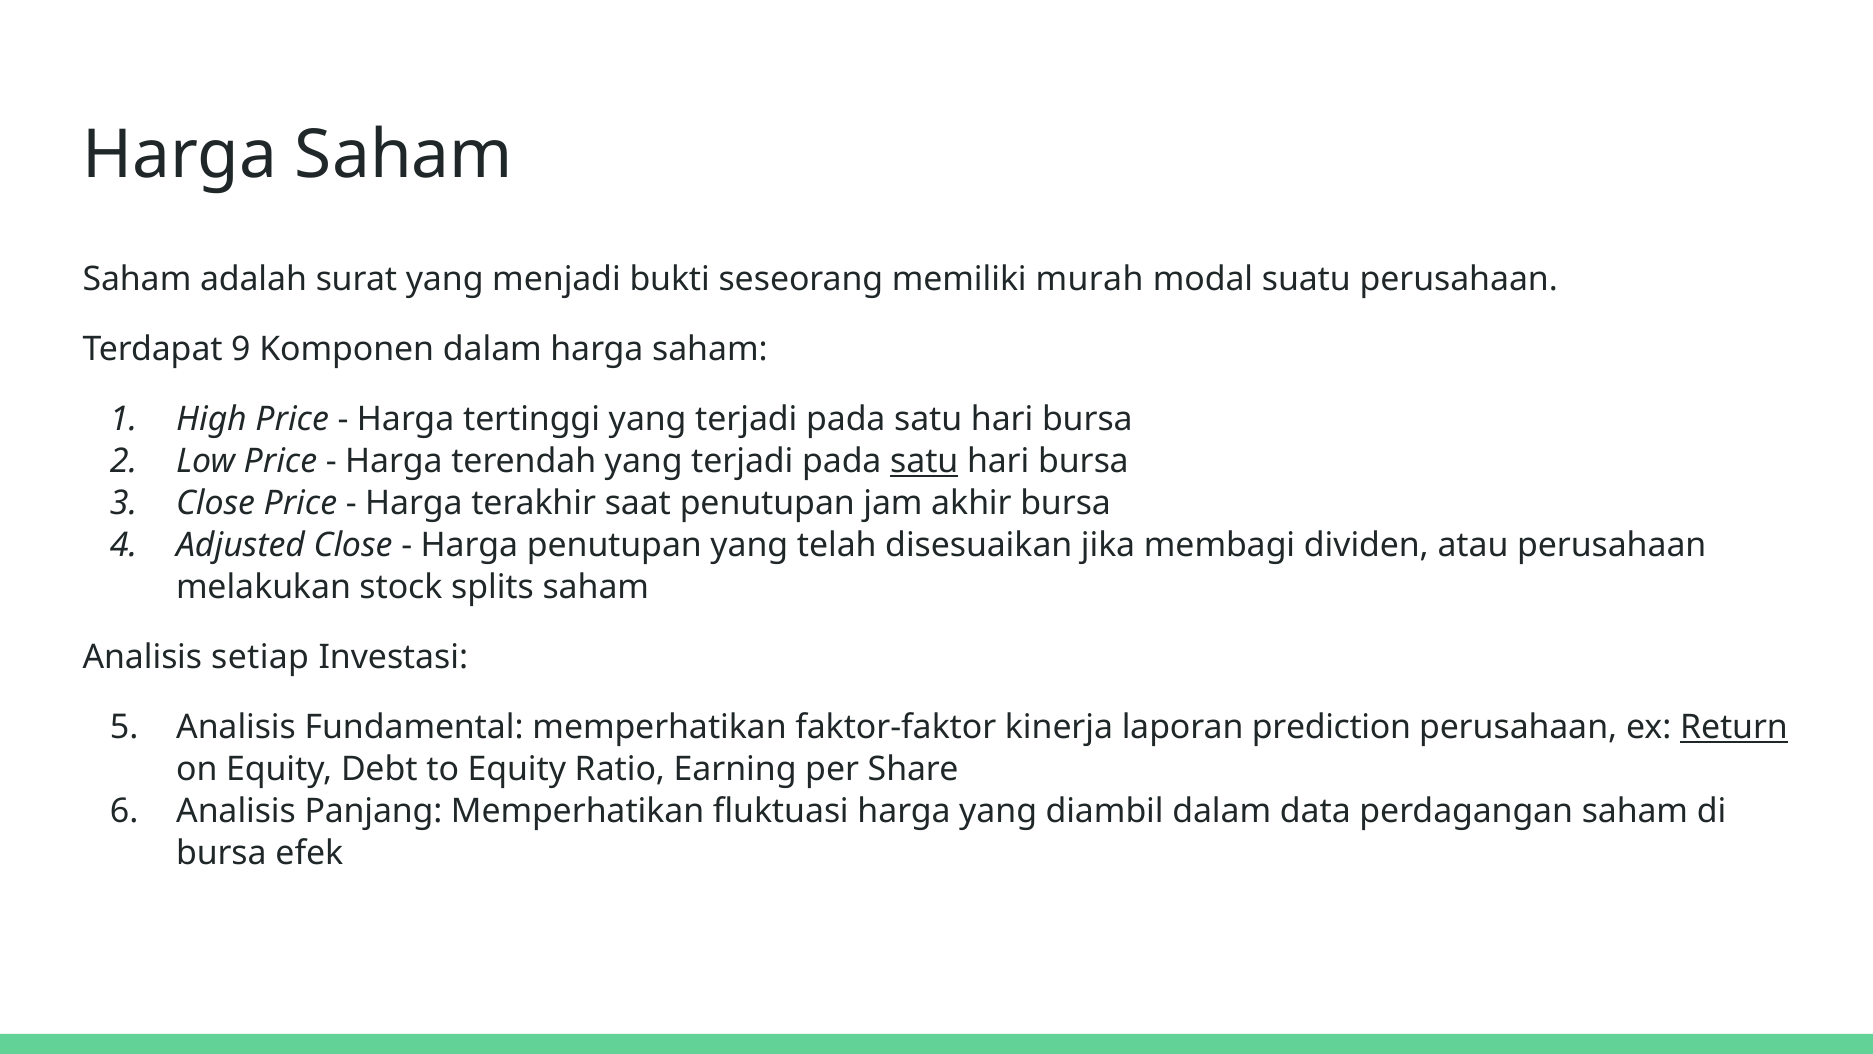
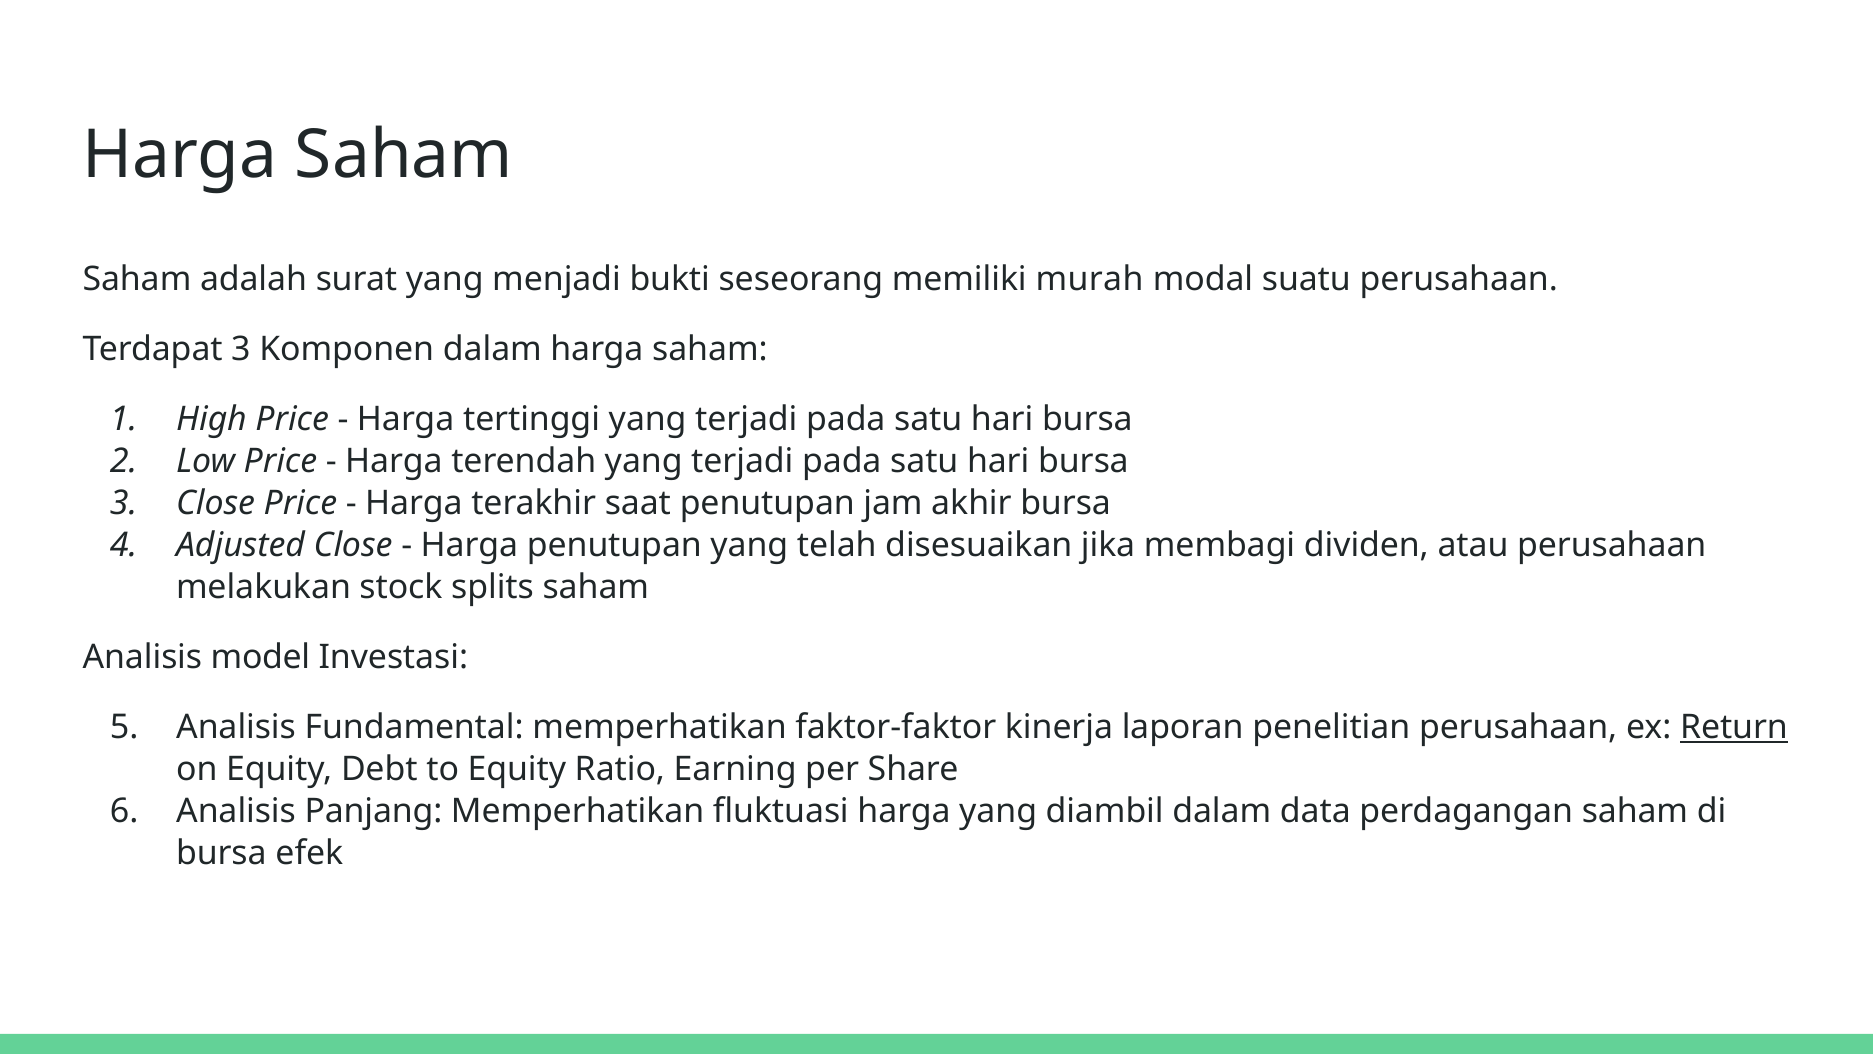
Terdapat 9: 9 -> 3 (241, 349)
satu underline: present -> none (924, 461)
setiap: setiap -> model (260, 657)
prediction: prediction -> penelitian (1331, 727)
